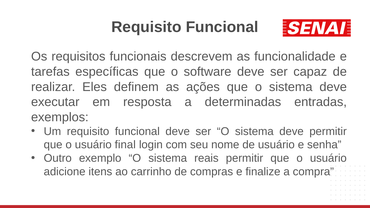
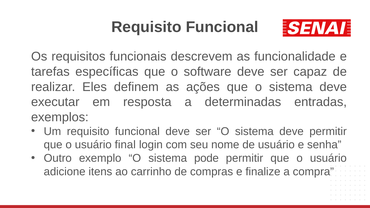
reais: reais -> pode (206, 158)
